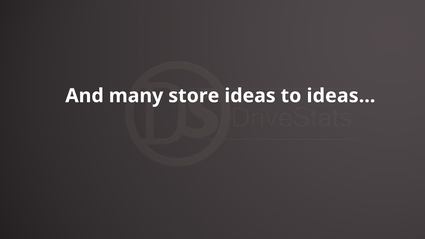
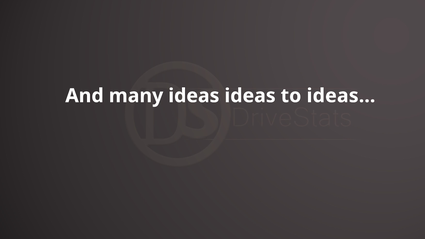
many store: store -> ideas (194, 96)
